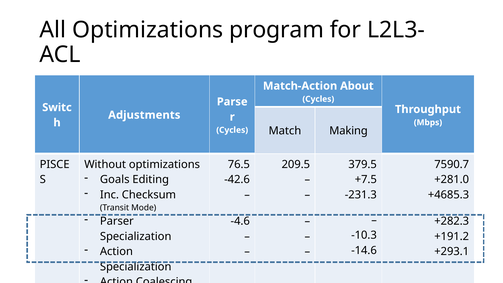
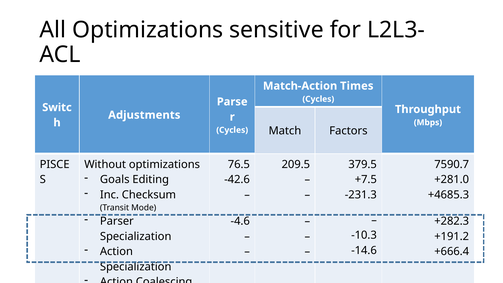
program: program -> sensitive (276, 30)
About: About -> Times (357, 86)
Making: Making -> Factors (348, 131)
+293.1: +293.1 -> +666.4 (452, 252)
